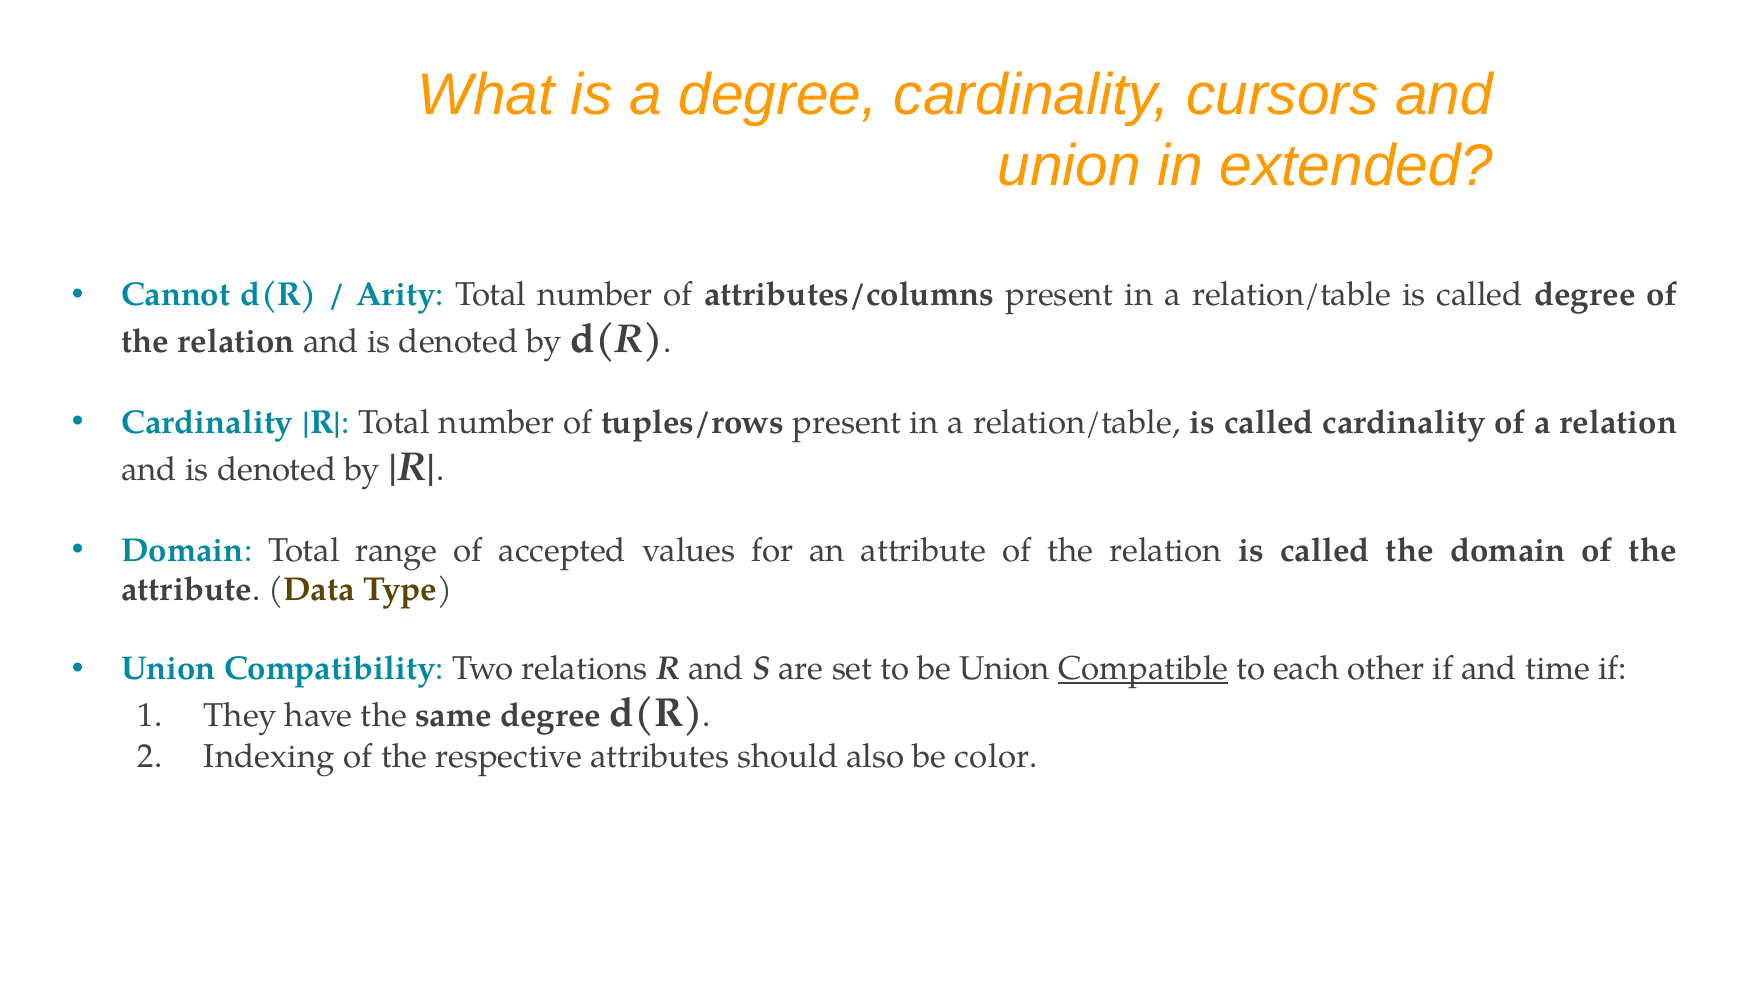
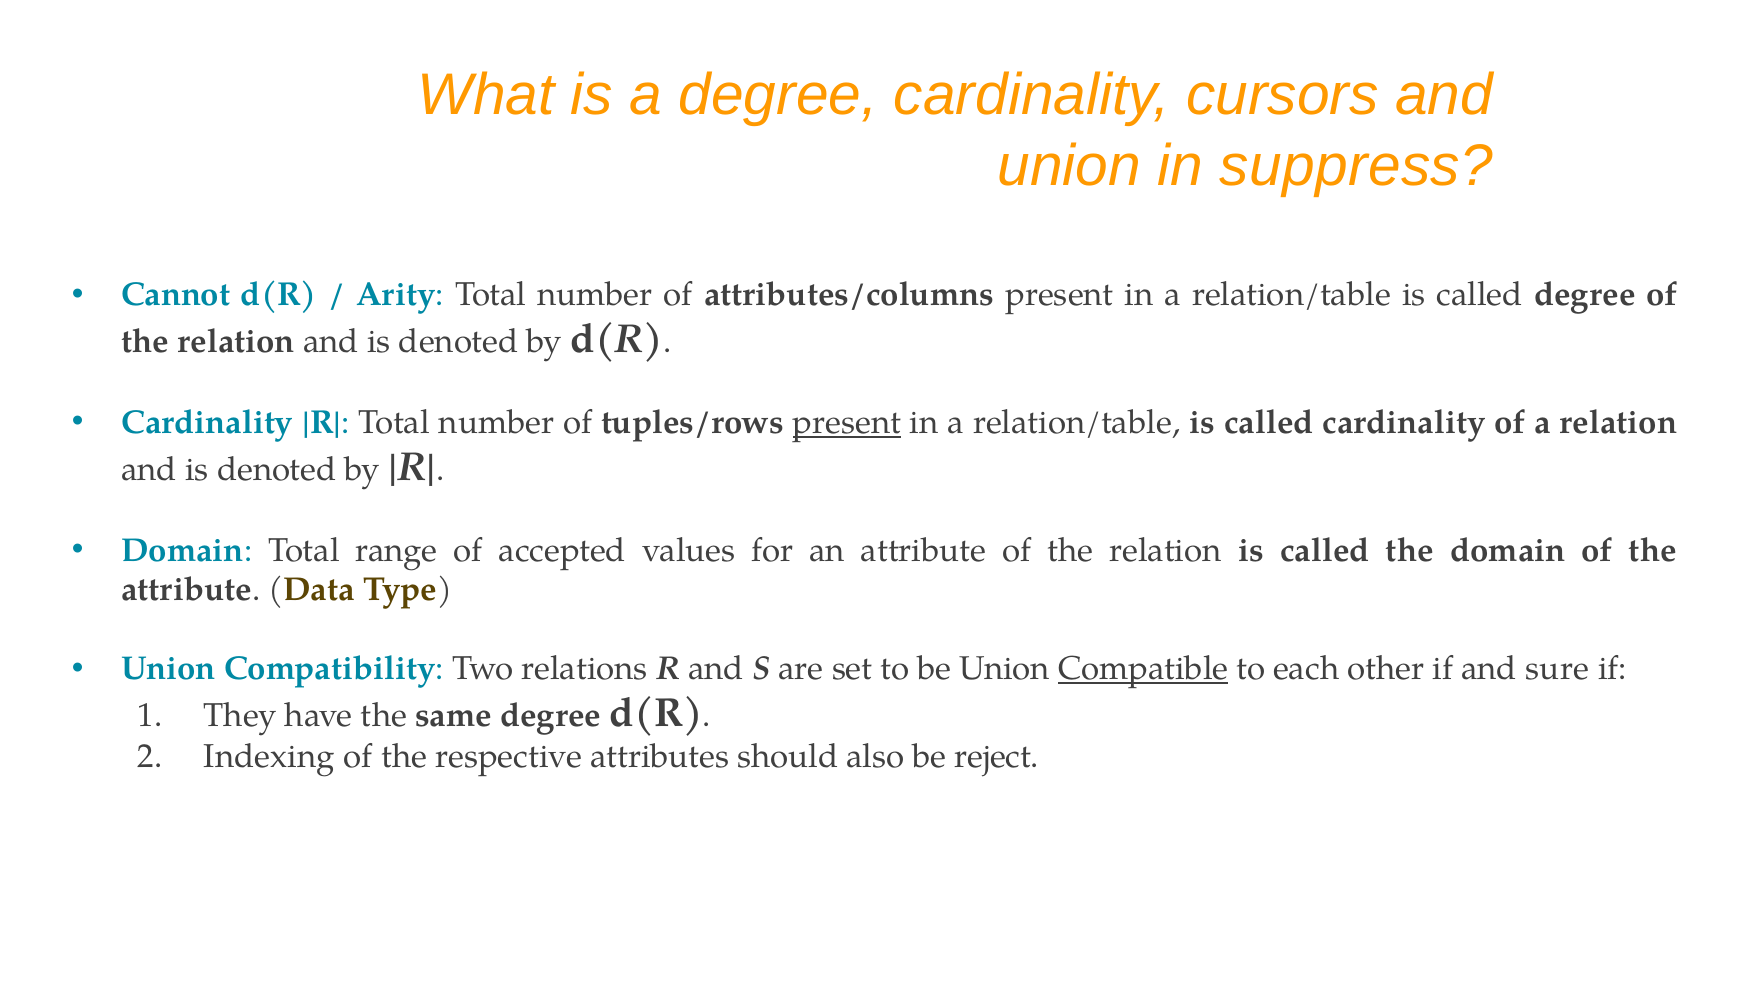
extended: extended -> suppress (1356, 166)
present underline: none -> present (847, 423)
time: time -> sure (1557, 669)
color: color -> reject (997, 757)
